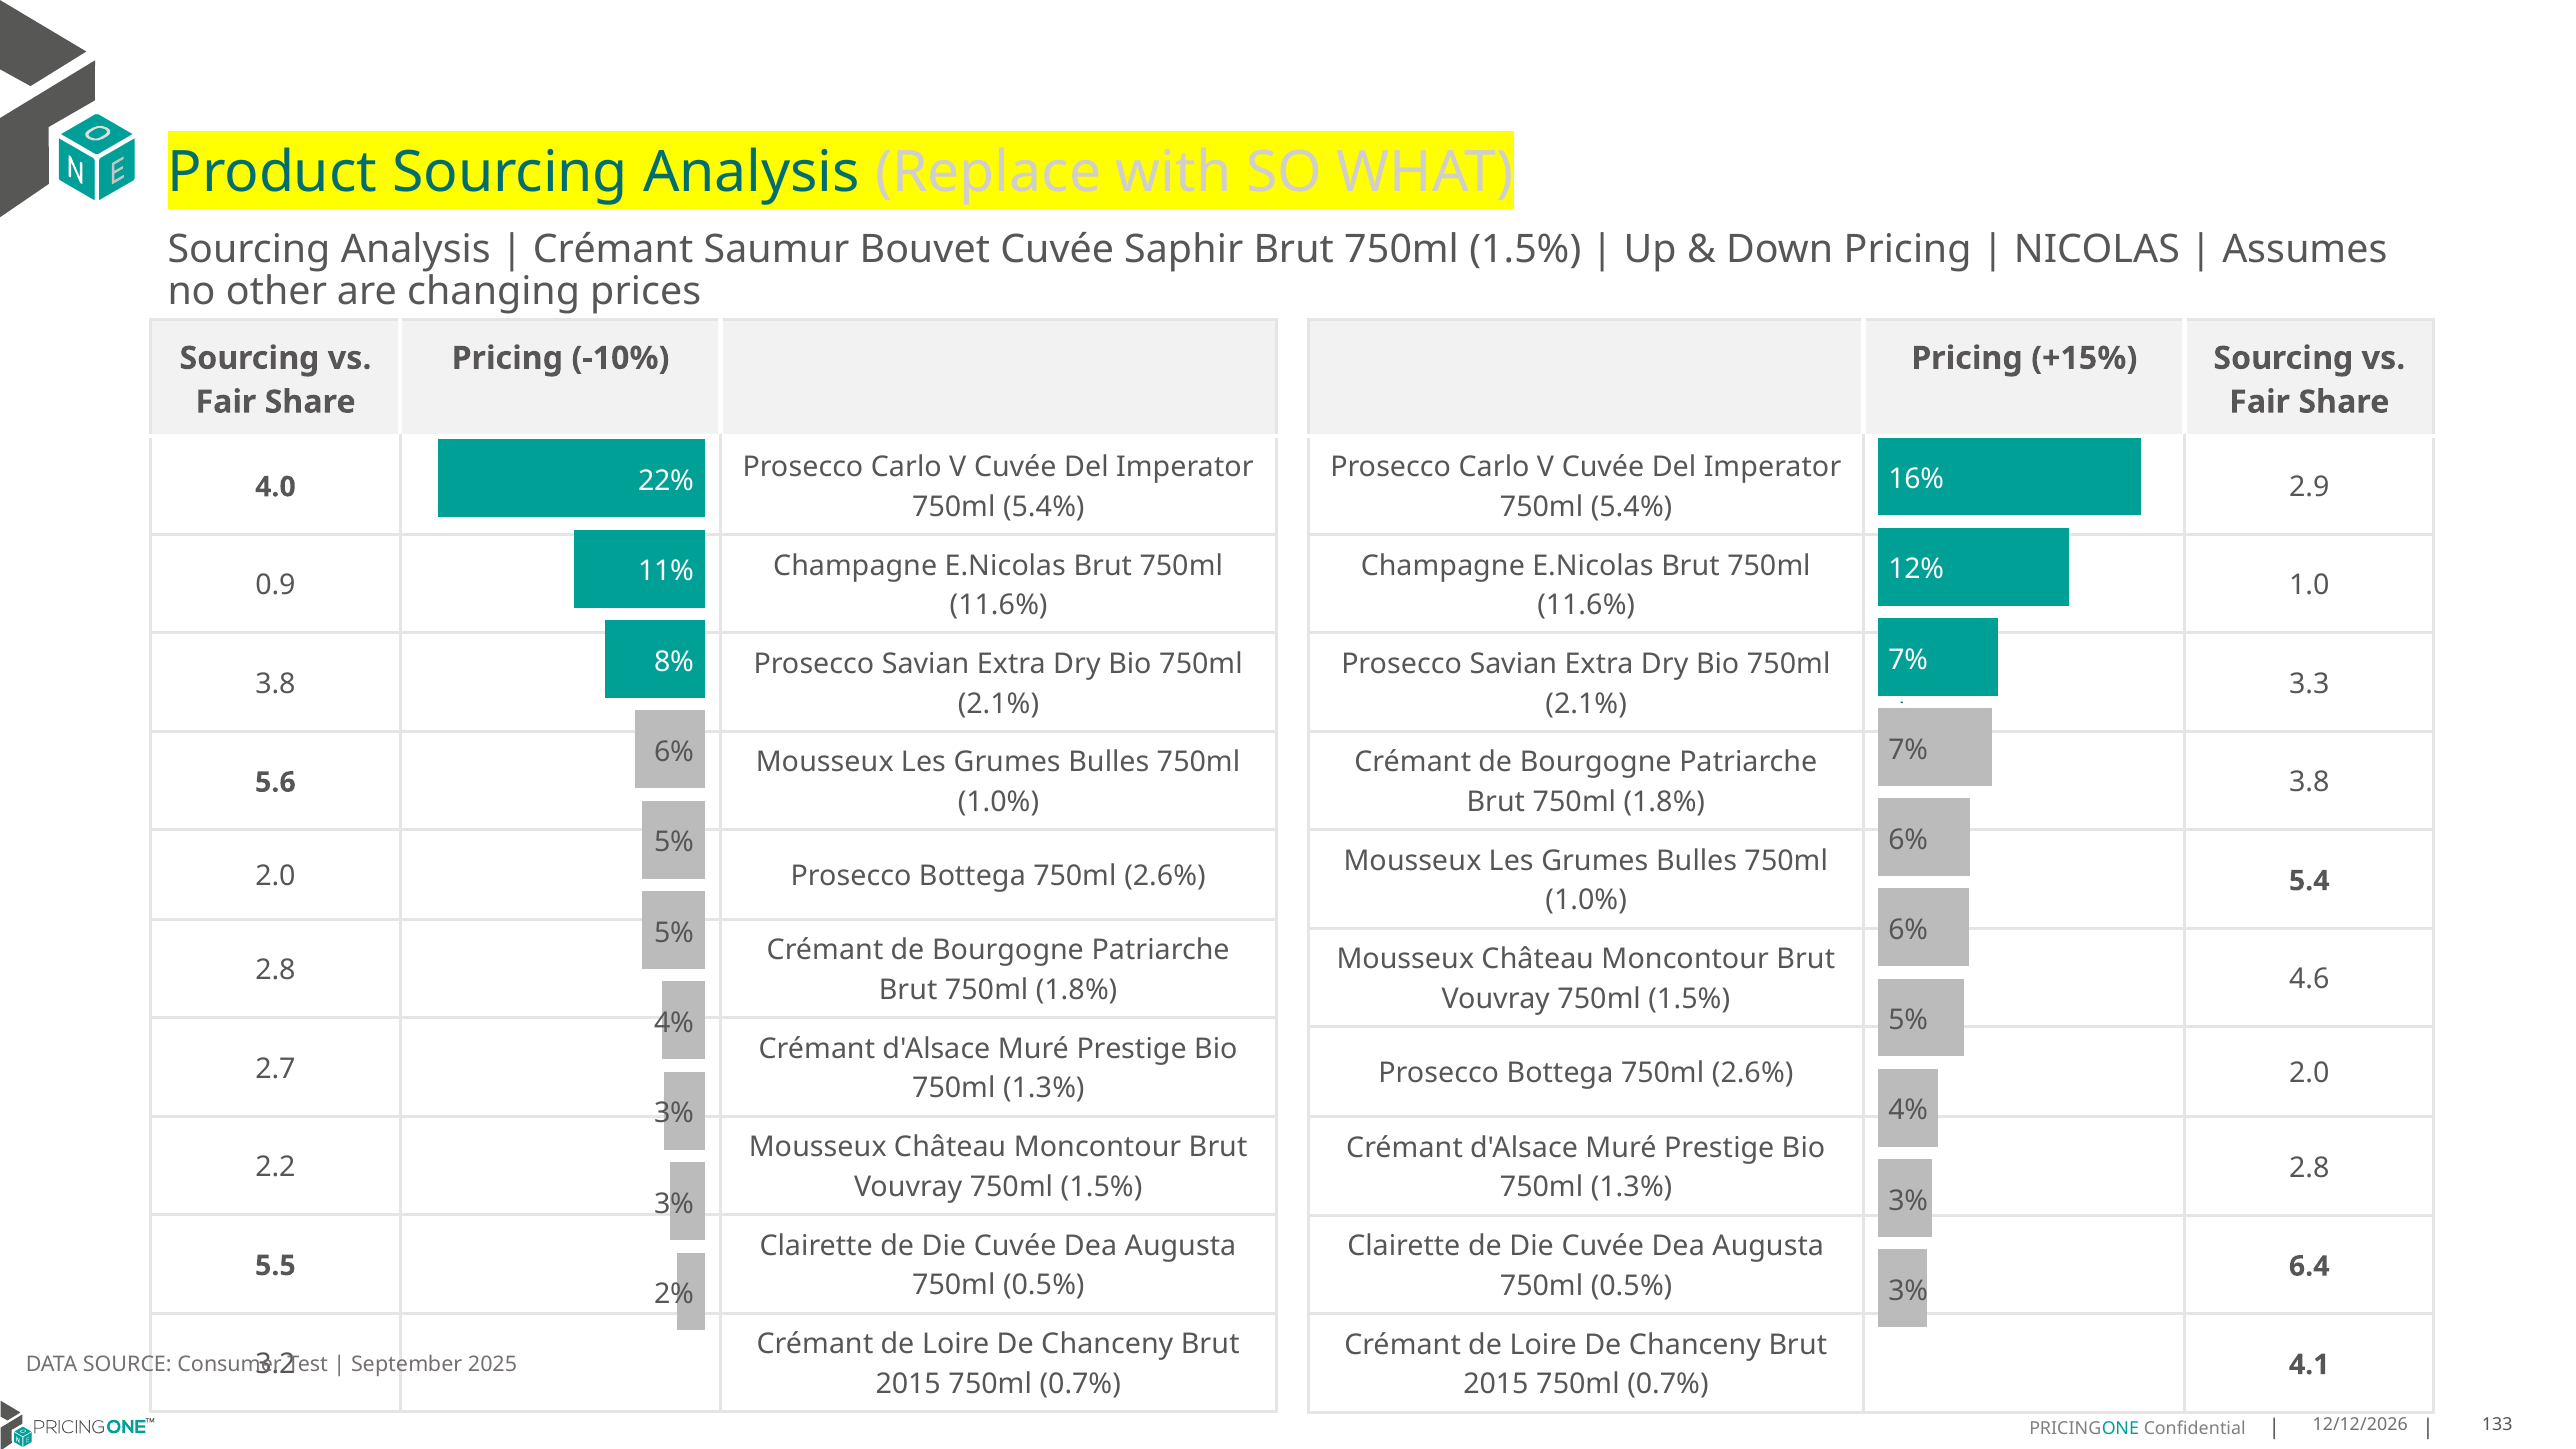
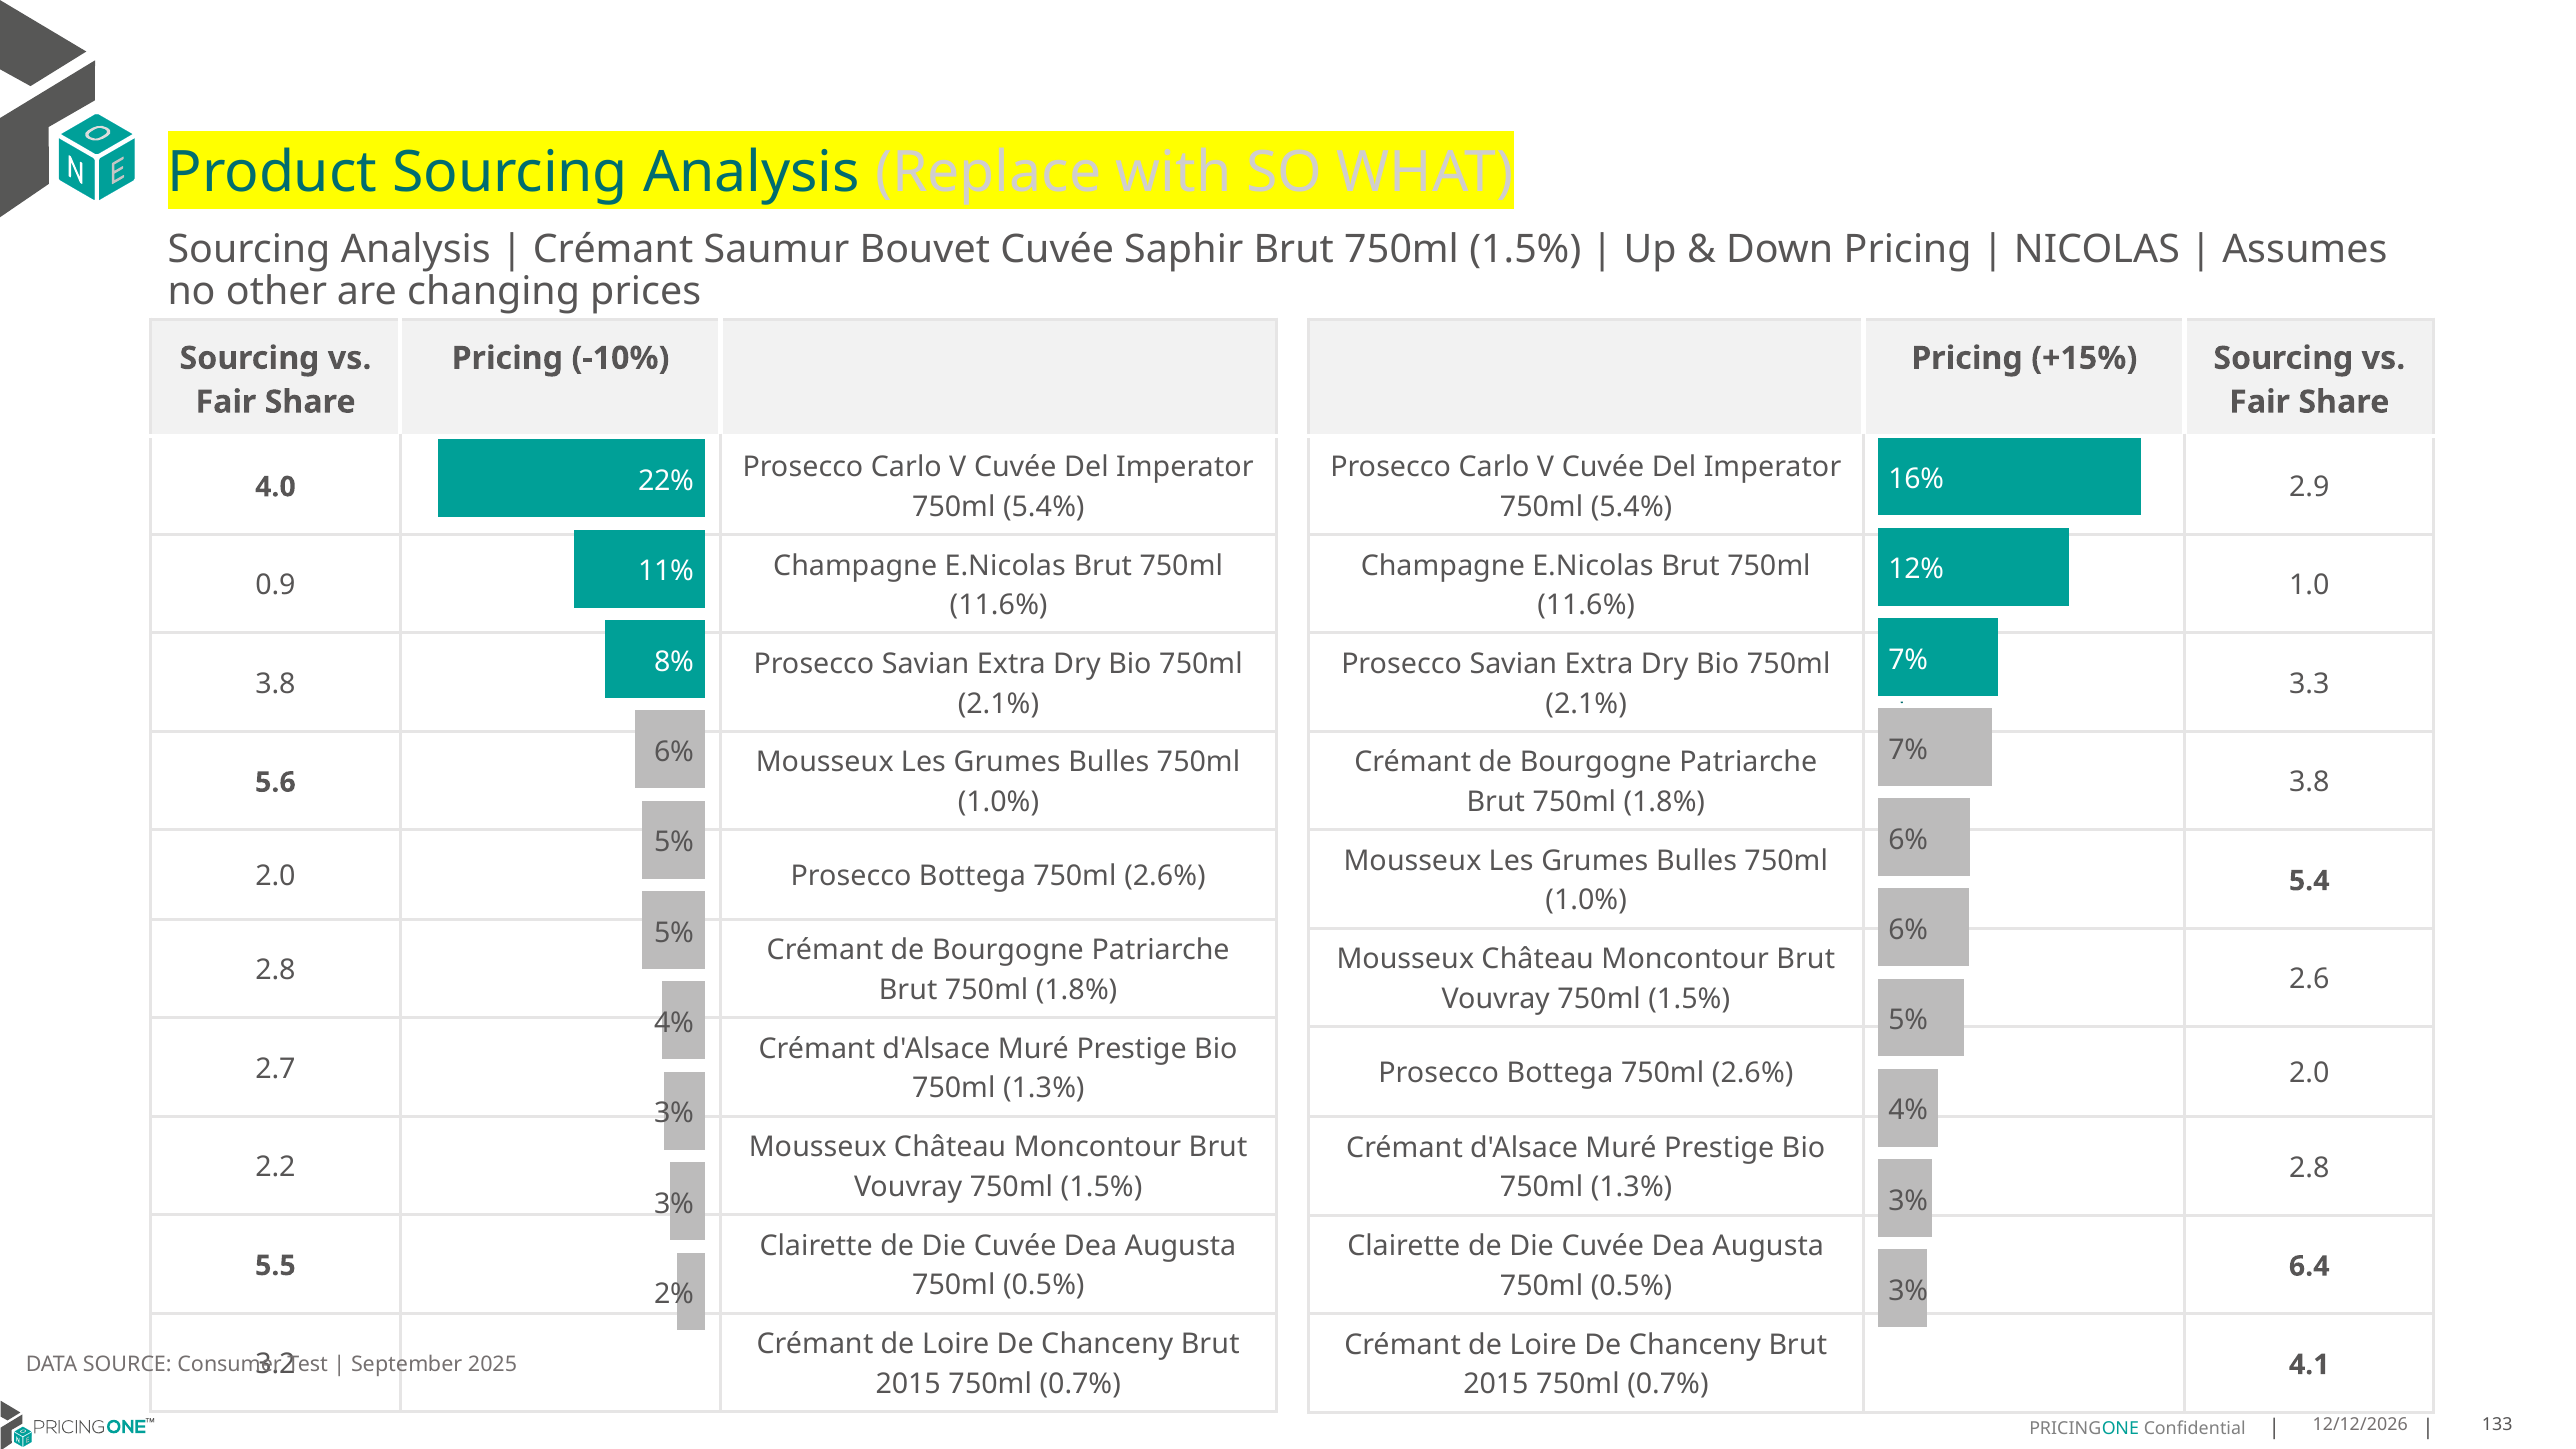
4.6: 4.6 -> 2.6 (2309, 979)
